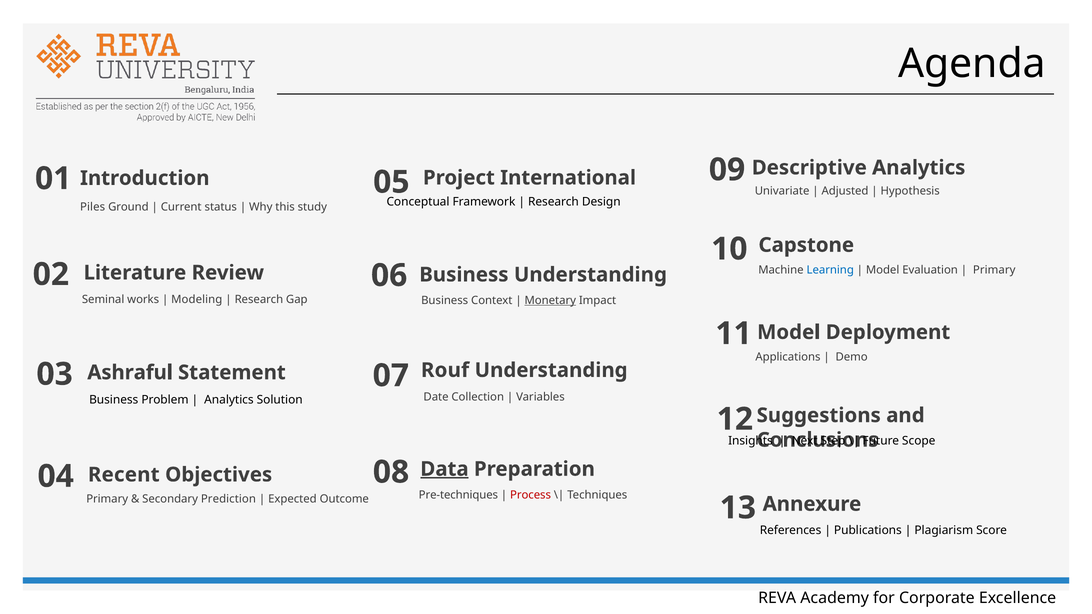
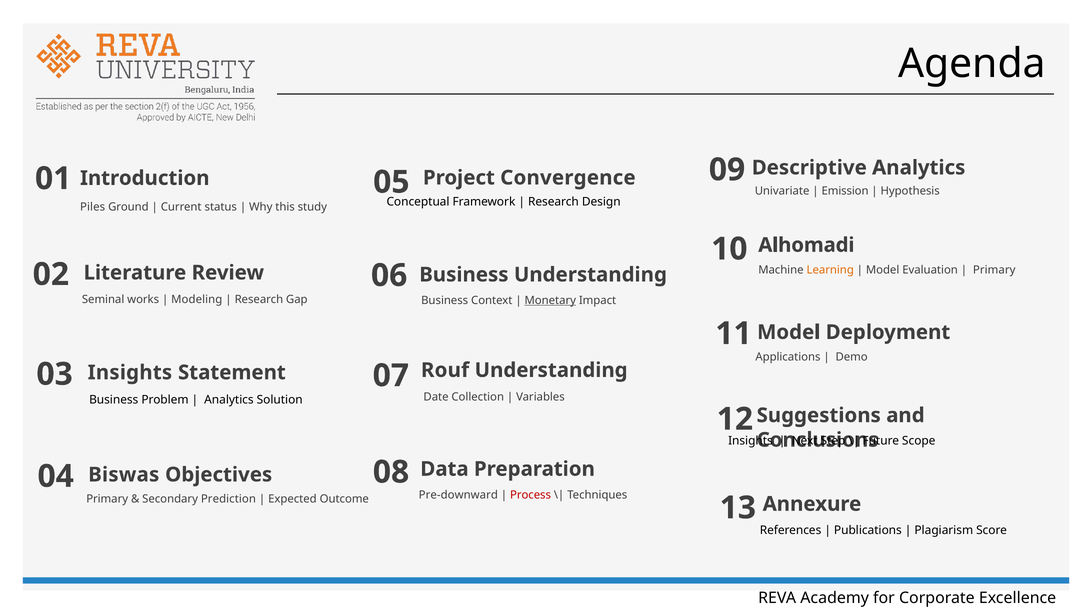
International: International -> Convergence (568, 178)
Adjusted: Adjusted -> Emission (845, 191)
Capstone: Capstone -> Alhomadi (806, 245)
Learning colour: blue -> orange (830, 270)
Ashraful: Ashraful -> Insights (130, 373)
Data underline: present -> none (445, 469)
Recent: Recent -> Biswas (124, 475)
Pre-techniques: Pre-techniques -> Pre-downward (458, 495)
